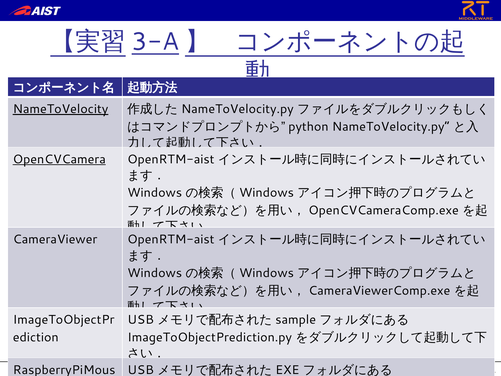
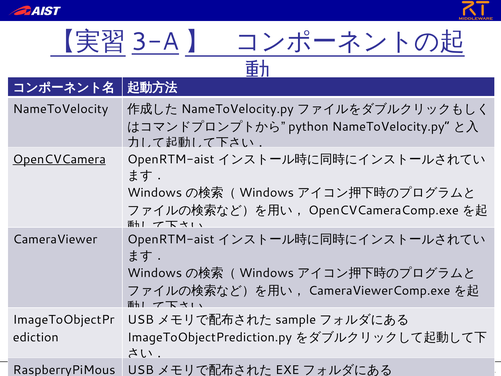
NameToVelocity underline: present -> none (61, 109)
